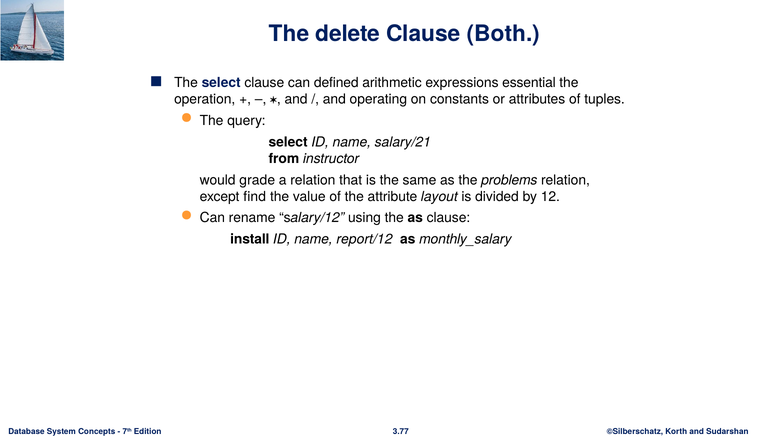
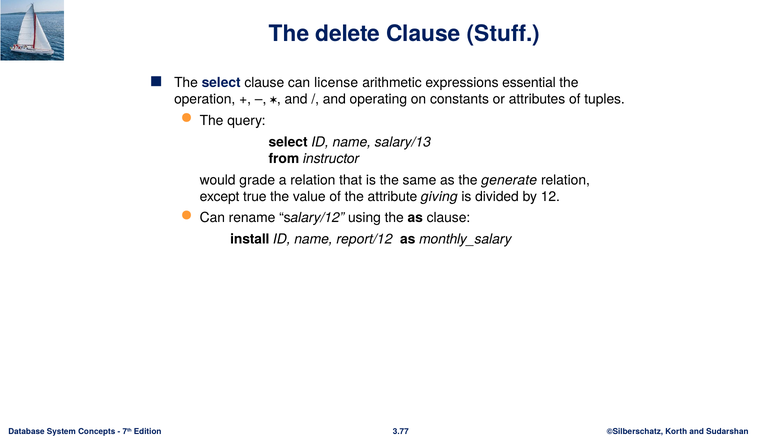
Both: Both -> Stuff (503, 34)
defined: defined -> license (336, 83)
salary/21: salary/21 -> salary/13 (403, 142)
problems: problems -> generate (509, 180)
find: find -> true (255, 197)
layout: layout -> giving (439, 197)
